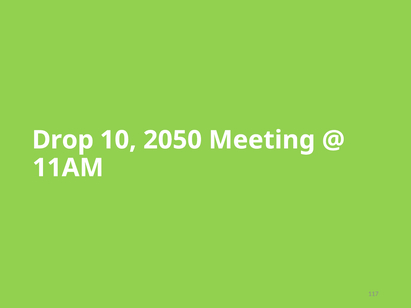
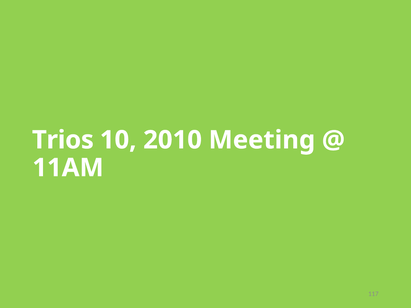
Drop: Drop -> Trios (63, 140)
2050: 2050 -> 2010 (173, 140)
